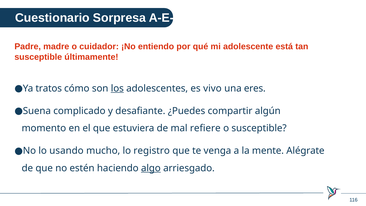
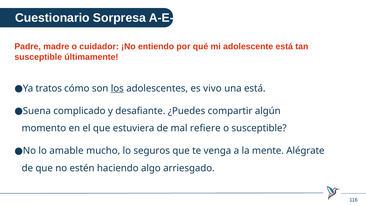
una eres: eres -> está (255, 88)
usando: usando -> amable (66, 151)
registro: registro -> seguros (152, 151)
algo underline: present -> none (151, 168)
